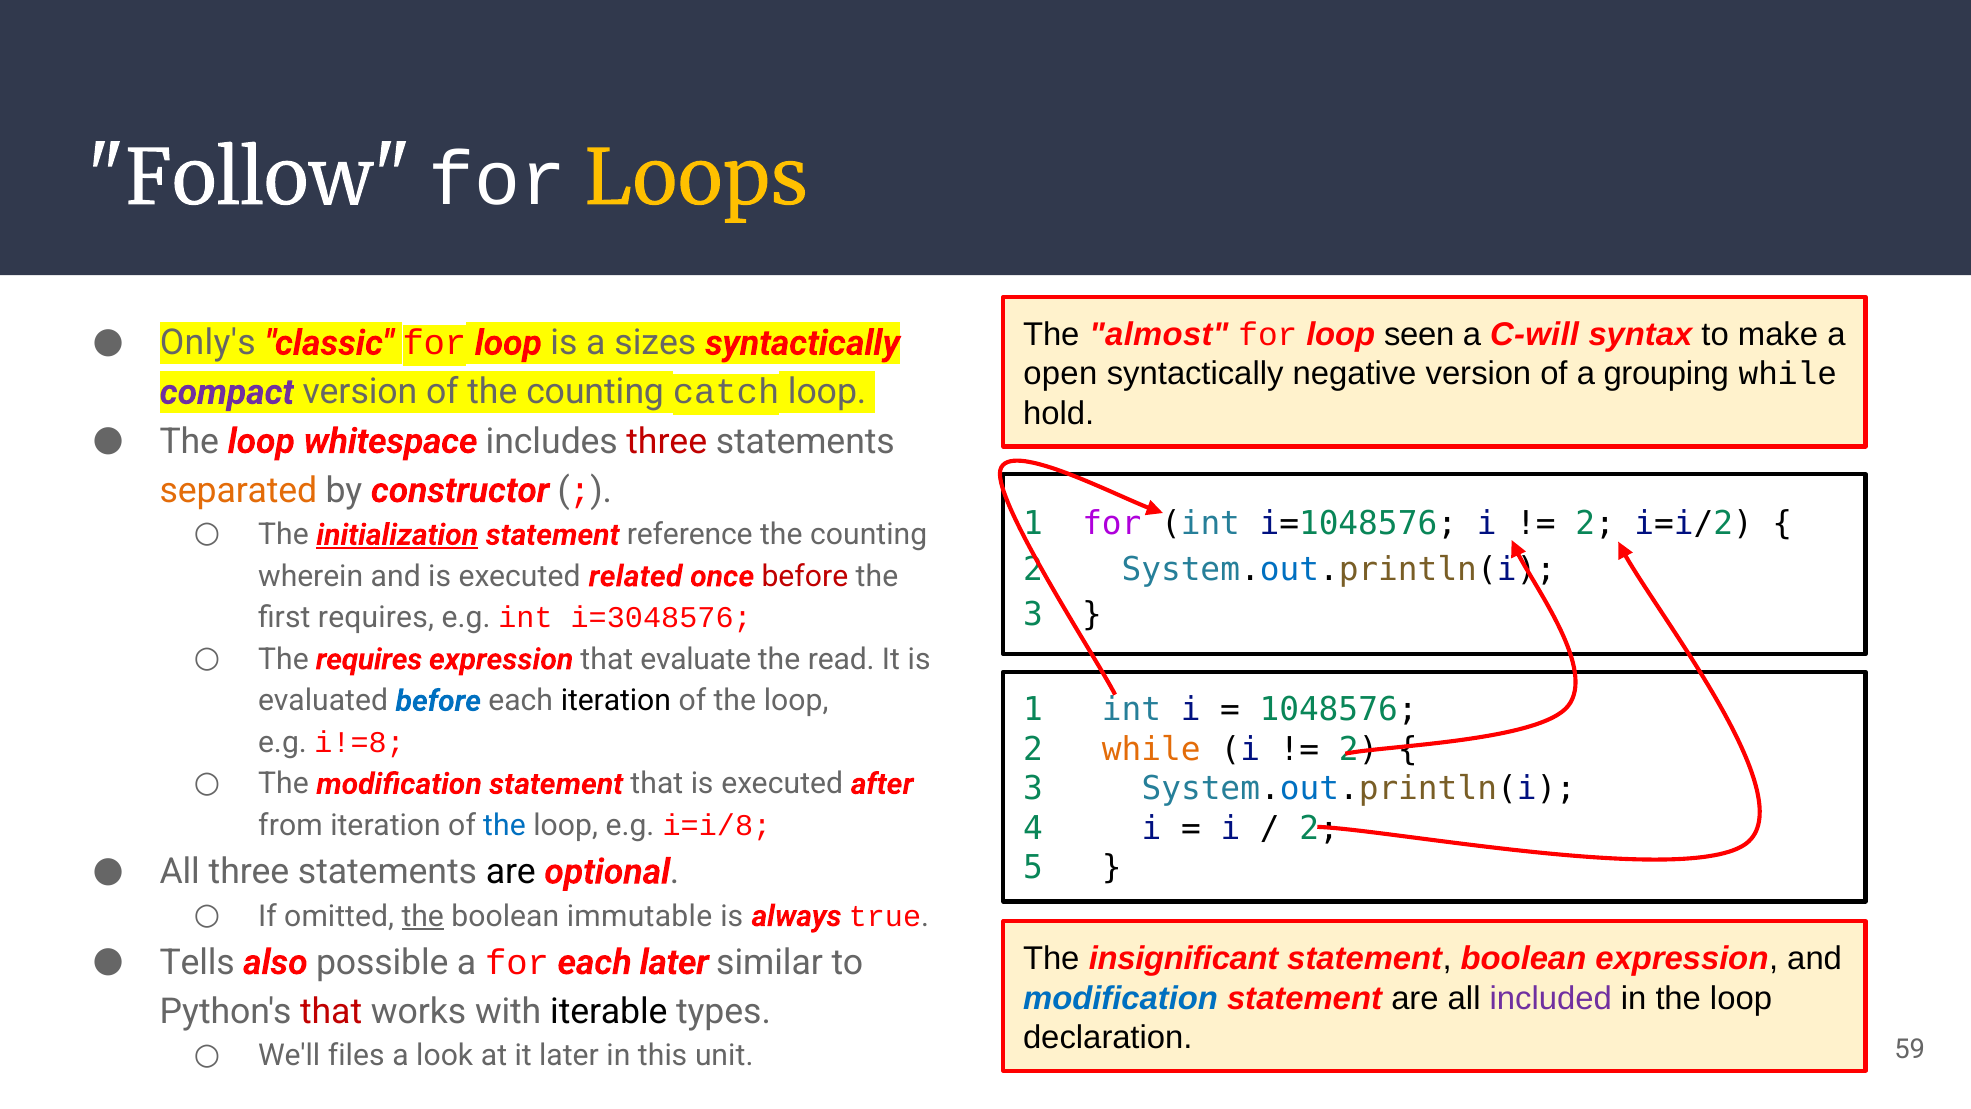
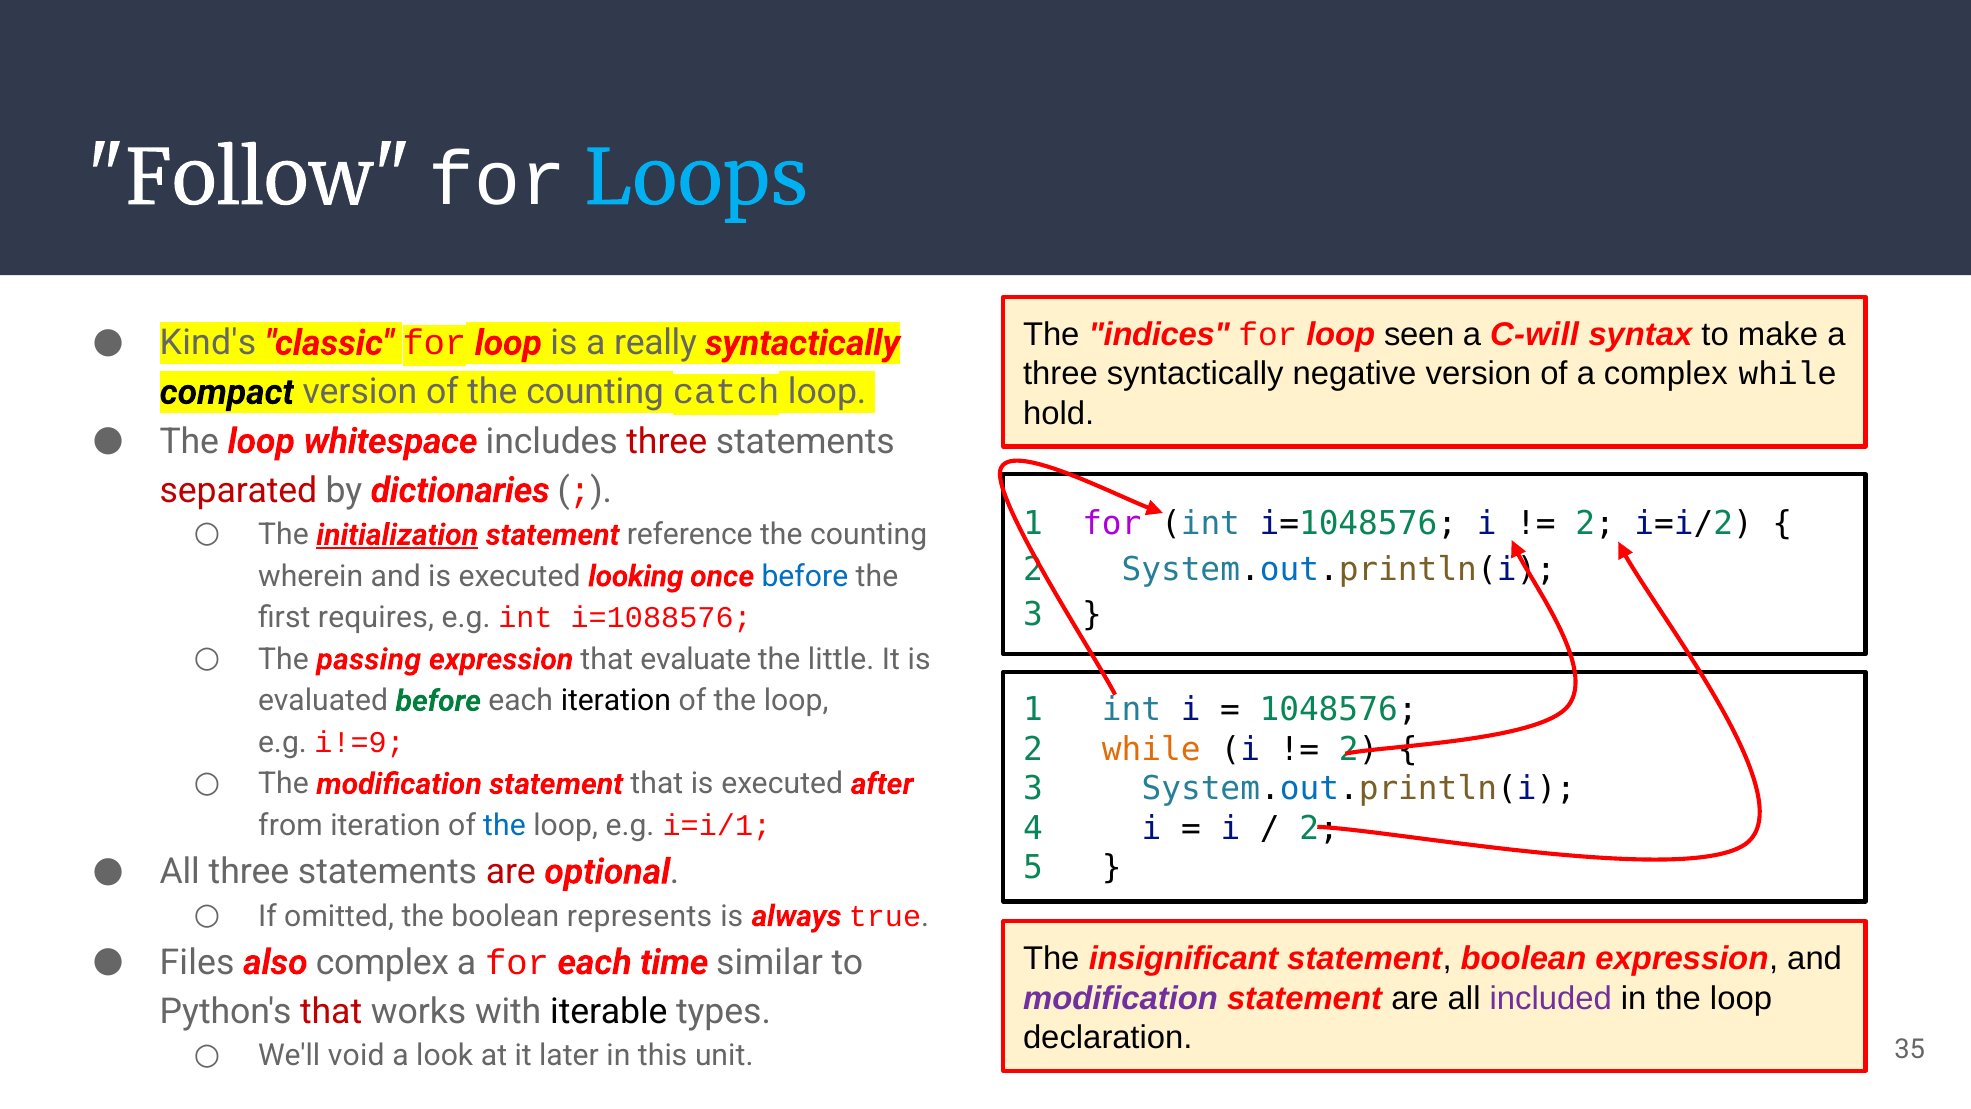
Loops colour: yellow -> light blue (696, 179)
almost: almost -> indices (1159, 334)
Only's: Only's -> Kind's (208, 343)
sizes: sizes -> really (656, 343)
open: open -> three (1060, 374)
a grouping: grouping -> complex (1666, 374)
compact colour: purple -> black (227, 392)
separated colour: orange -> red (238, 490)
constructor: constructor -> dictionaries (460, 490)
related: related -> looking (636, 576)
before colour: red -> blue (805, 576)
i=3048576: i=3048576 -> i=1088576 (661, 618)
The requires: requires -> passing (369, 659)
read: read -> little (841, 659)
before colour: blue -> green (438, 701)
i!=8: i!=8 -> i!=9 (360, 742)
i=i/8: i=i/8 -> i=i/1 (717, 825)
are colour: black -> red (511, 872)
the underline: present -> none (423, 916)
immutable: immutable -> represents (640, 916)
Tells: Tells -> Files (197, 962)
also possible: possible -> complex (382, 962)
each later: later -> time (674, 962)
modification colour: blue -> purple (1121, 998)
files: files -> void (356, 1056)
59: 59 -> 35 (1910, 1049)
